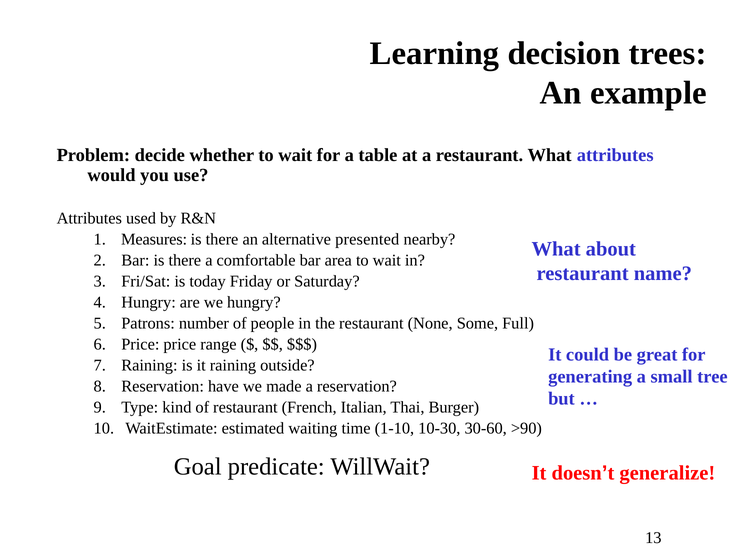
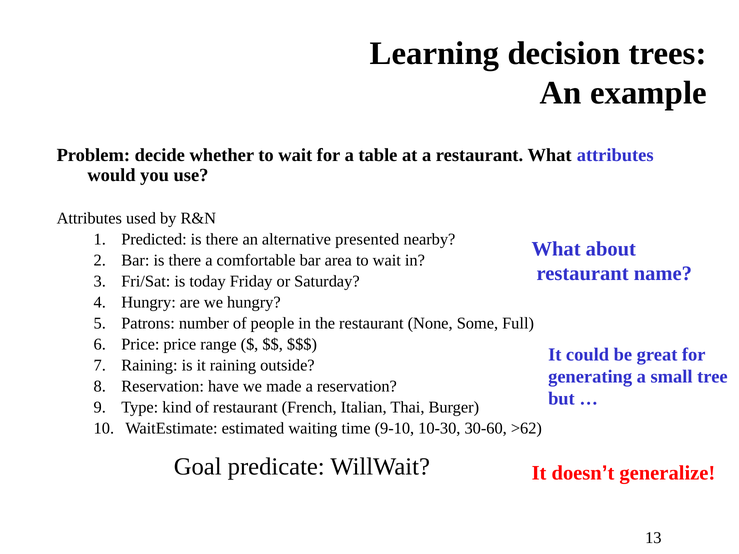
Measures: Measures -> Predicted (154, 239)
1-10: 1-10 -> 9-10 (394, 428)
>90: >90 -> >62 (526, 428)
